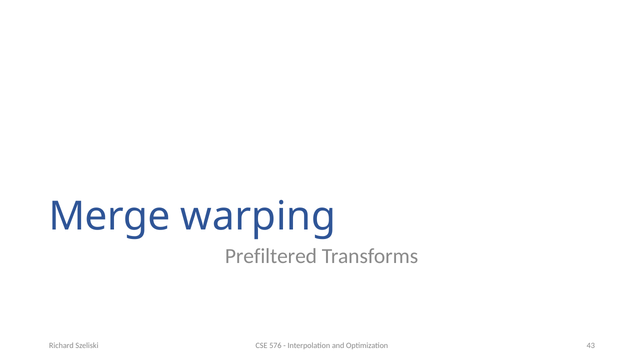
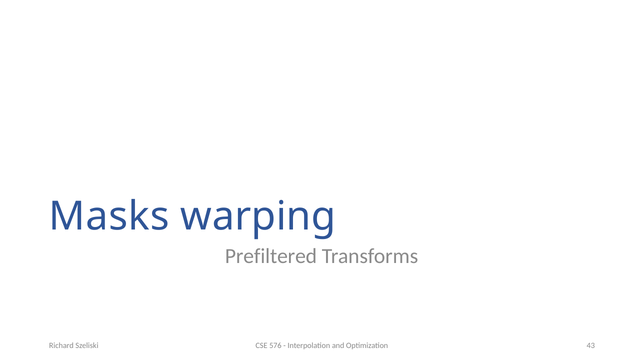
Merge: Merge -> Masks (109, 217)
